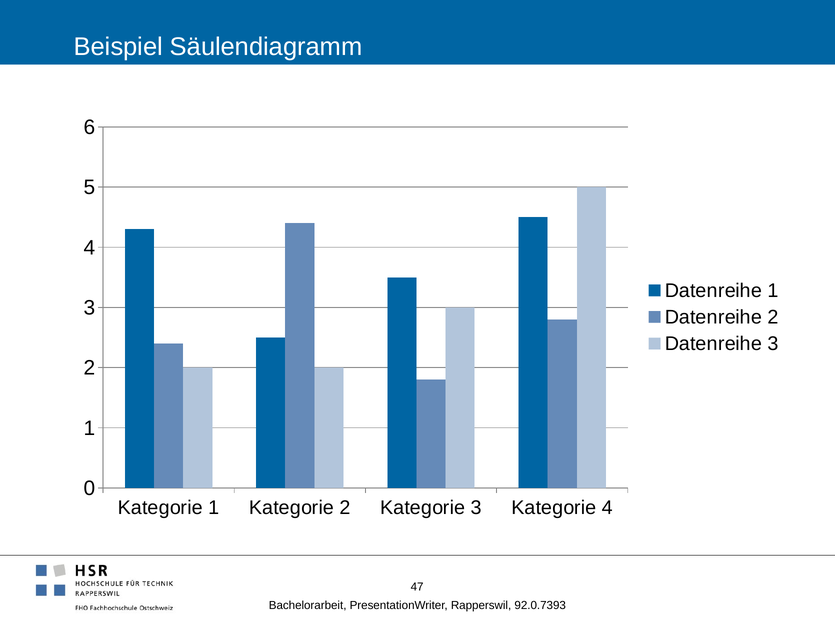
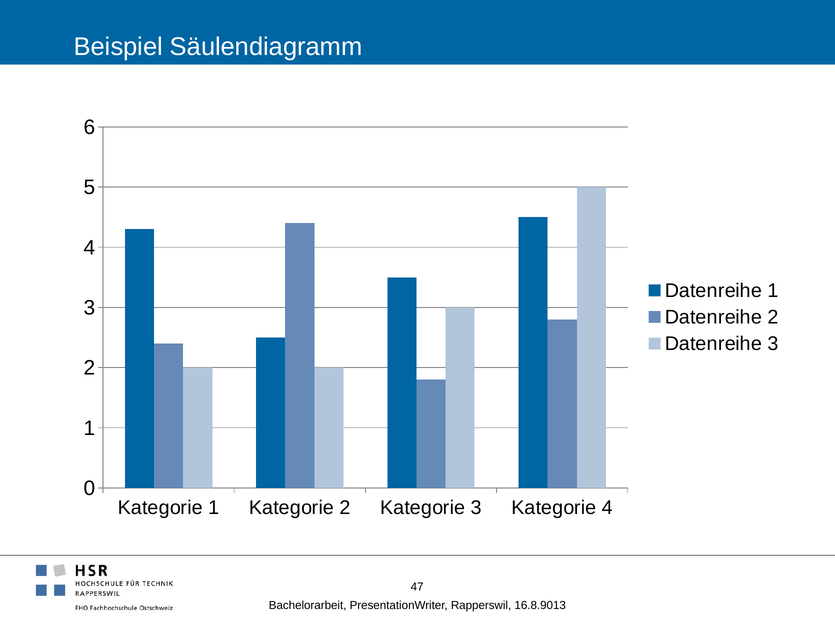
92.0.7393: 92.0.7393 -> 16.8.9013 (540, 605)
